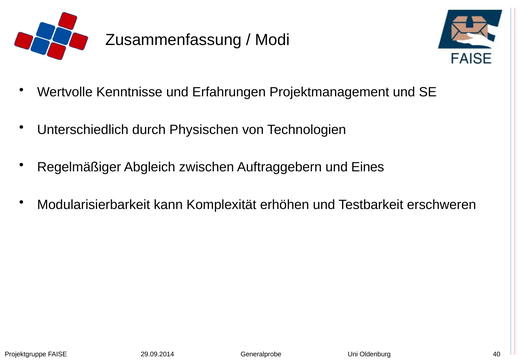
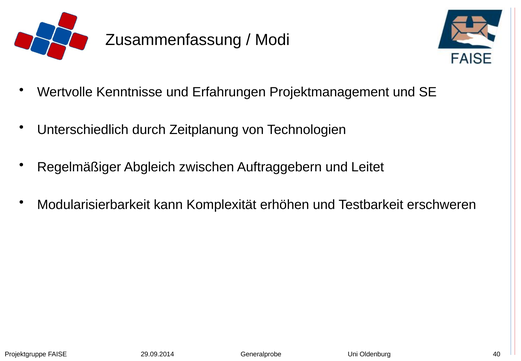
Physischen: Physischen -> Zeitplanung (204, 130)
Eines: Eines -> Leitet (368, 167)
